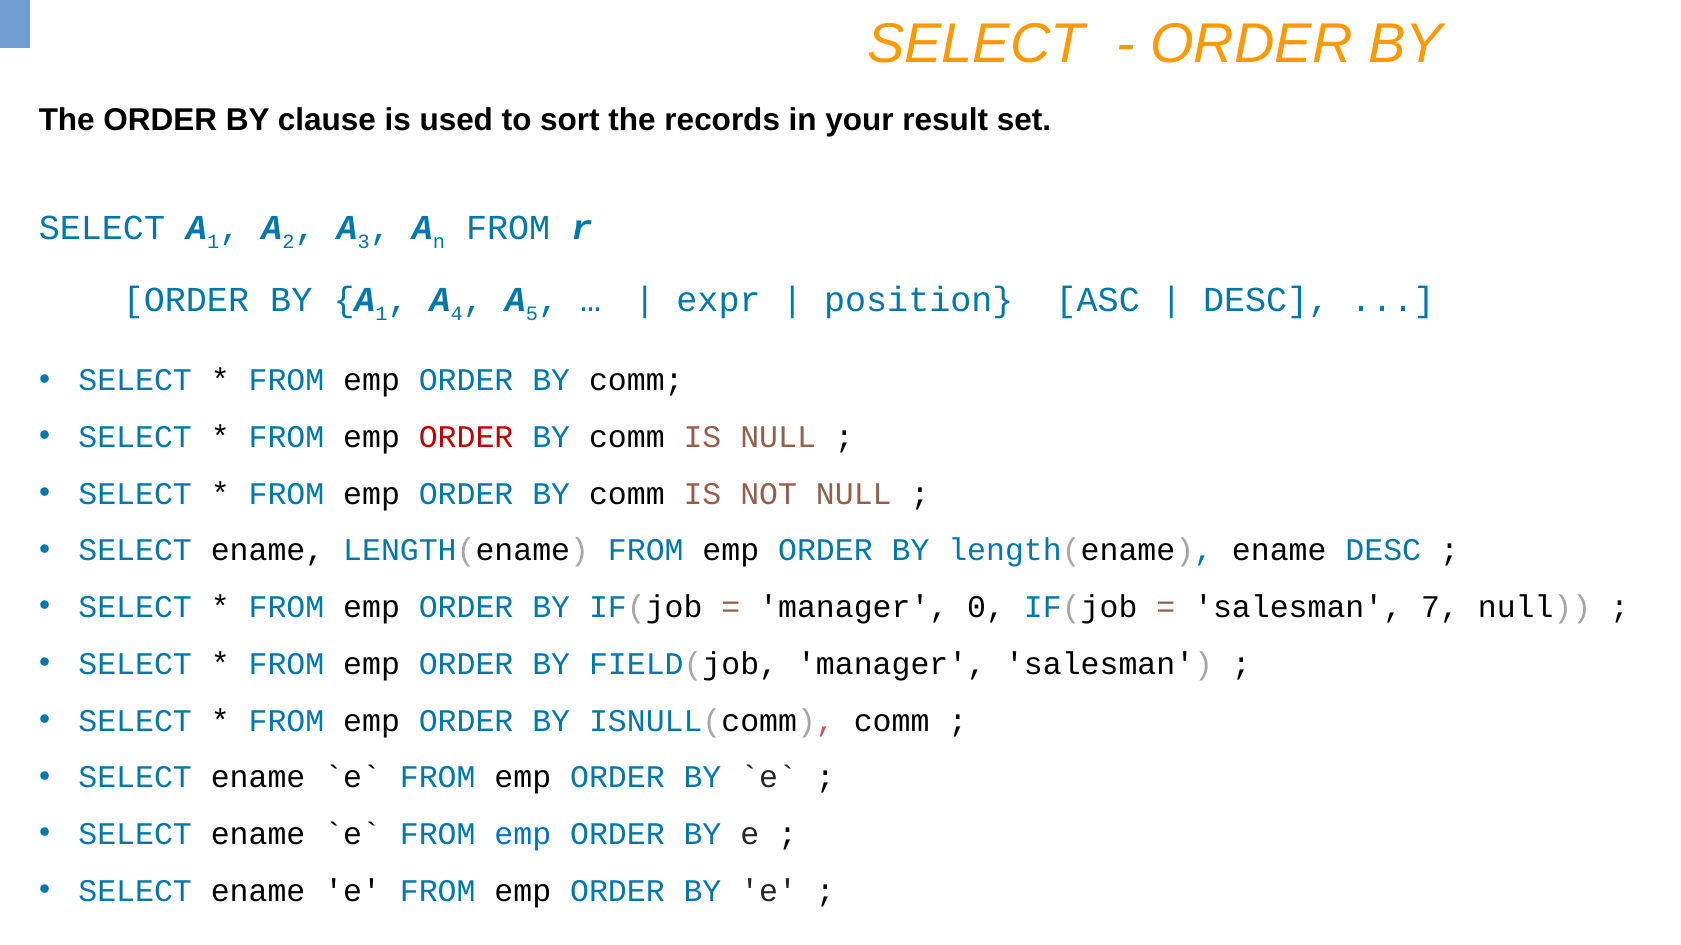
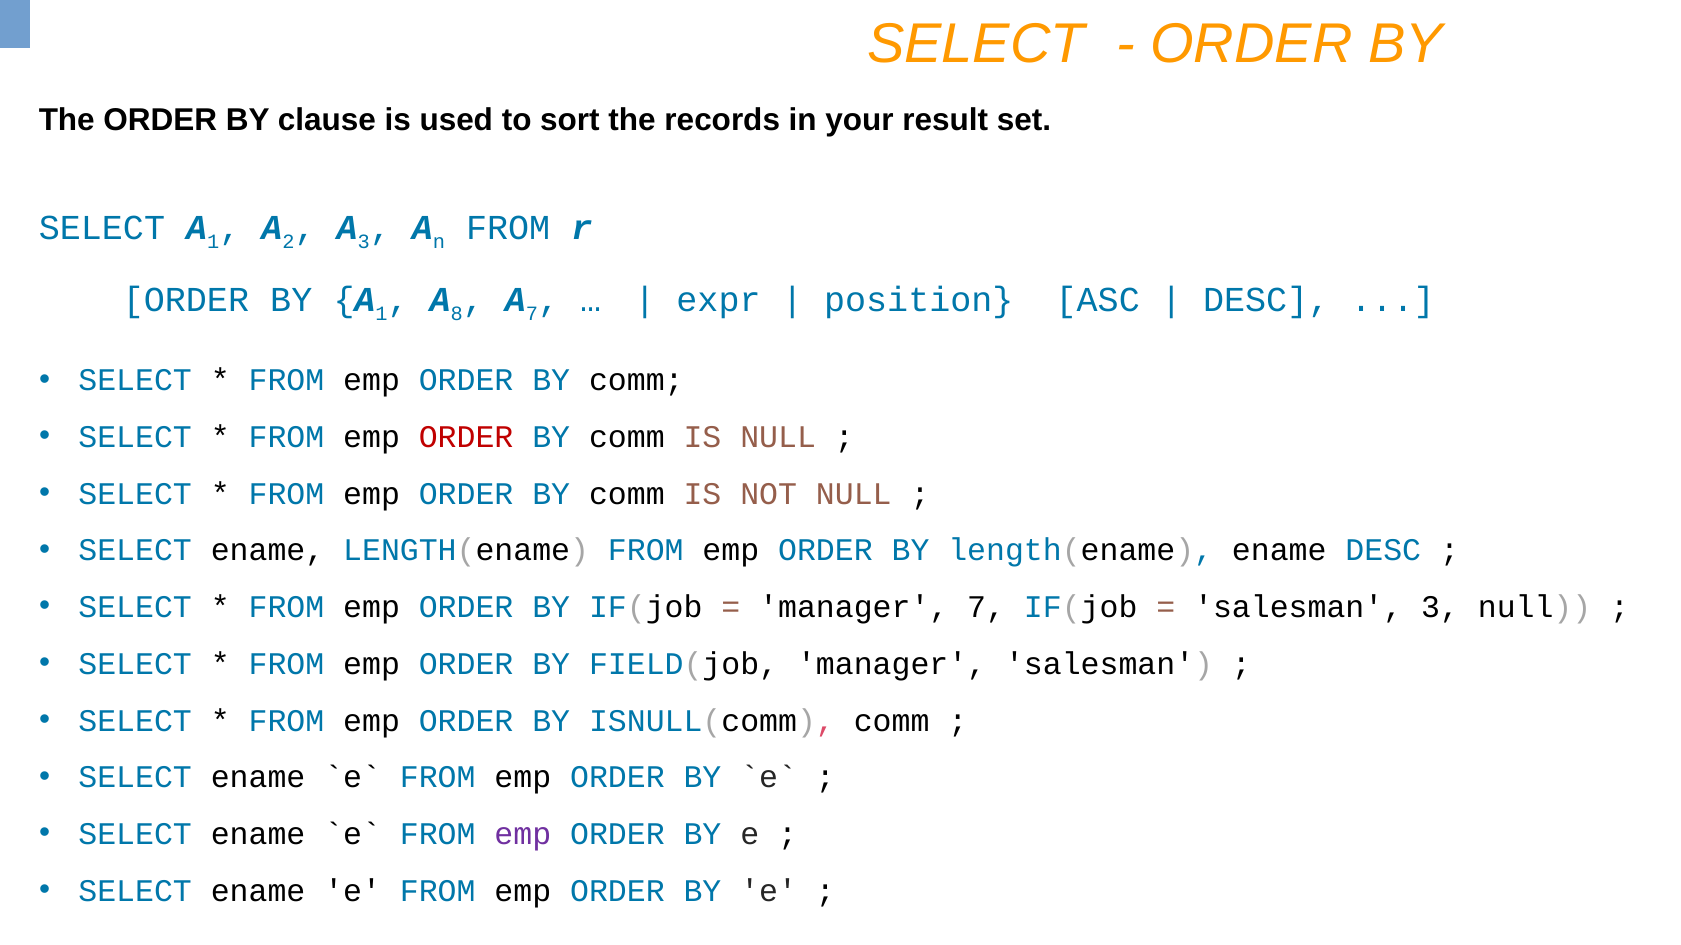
4: 4 -> 8 (457, 314)
5: 5 -> 7 (532, 314)
manager 0: 0 -> 7 (986, 608)
salesman 7: 7 -> 3 (1440, 608)
emp colour: blue -> purple (523, 835)
